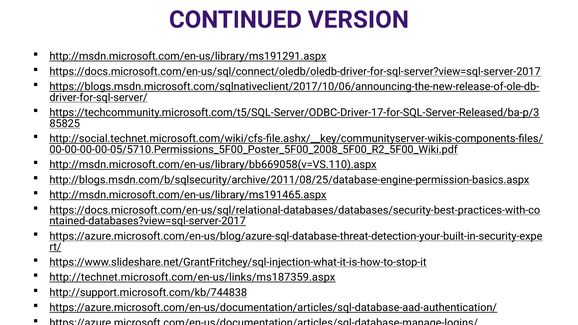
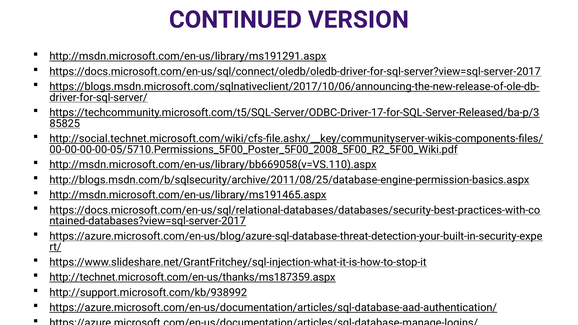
http://technet.microsoft.com/en-us/links/ms187359.aspx: http://technet.microsoft.com/en-us/links/ms187359.aspx -> http://technet.microsoft.com/en-us/thanks/ms187359.aspx (192, 277)
http://support.microsoft.com/kb/744838: http://support.microsoft.com/kb/744838 -> http://support.microsoft.com/kb/938992 (148, 293)
